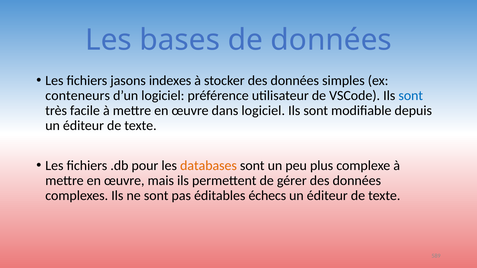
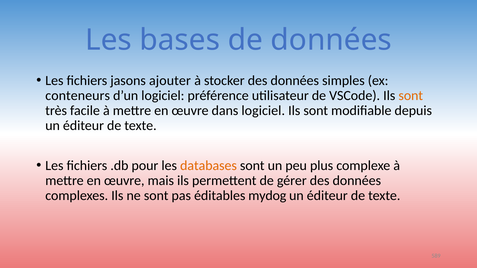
indexes: indexes -> ajouter (170, 81)
sont colour: blue -> orange (411, 96)
échecs: échecs -> mydog (267, 196)
